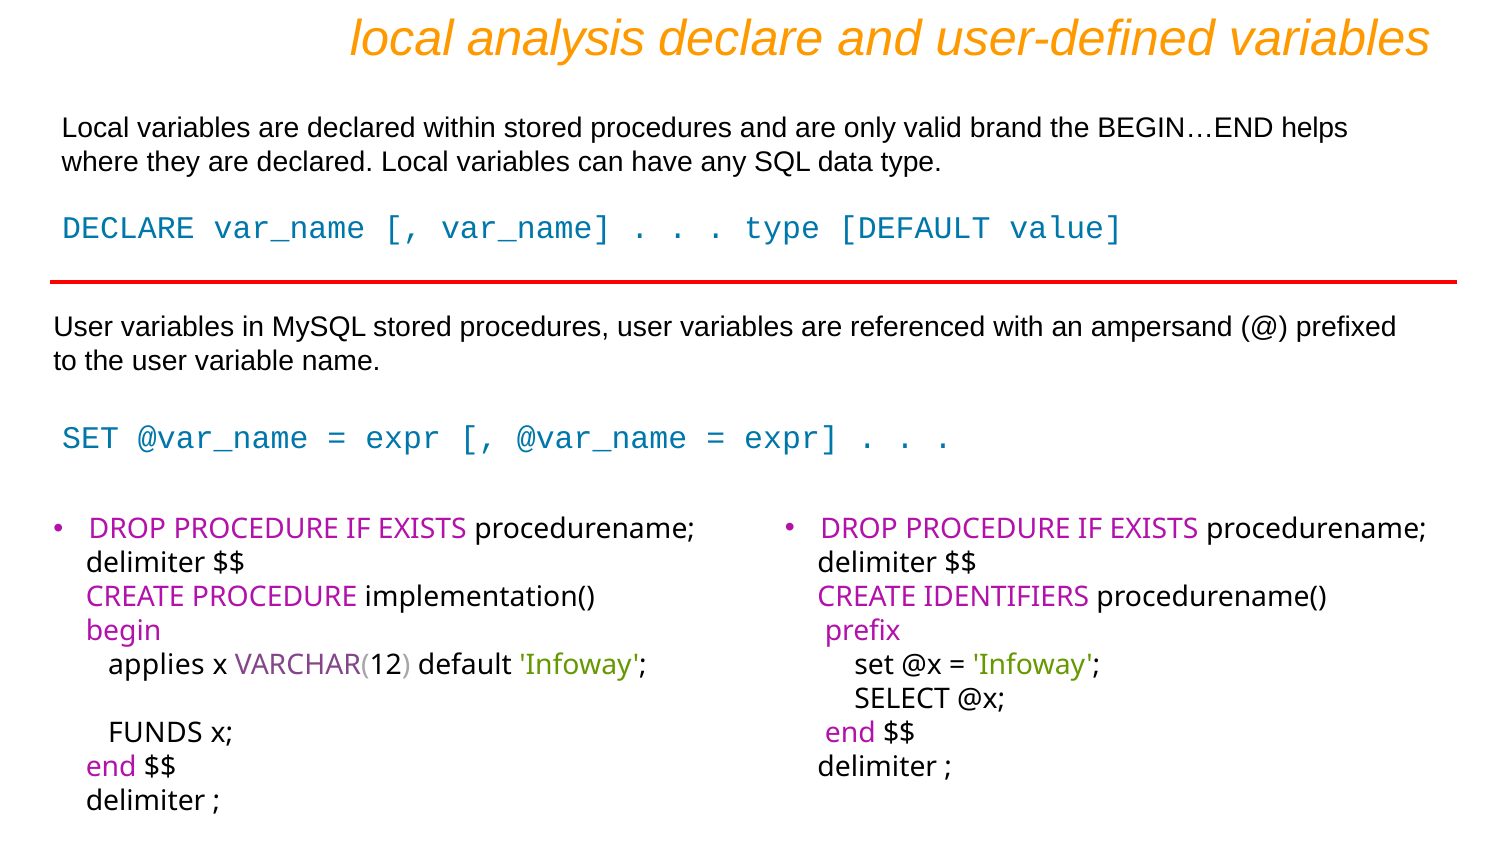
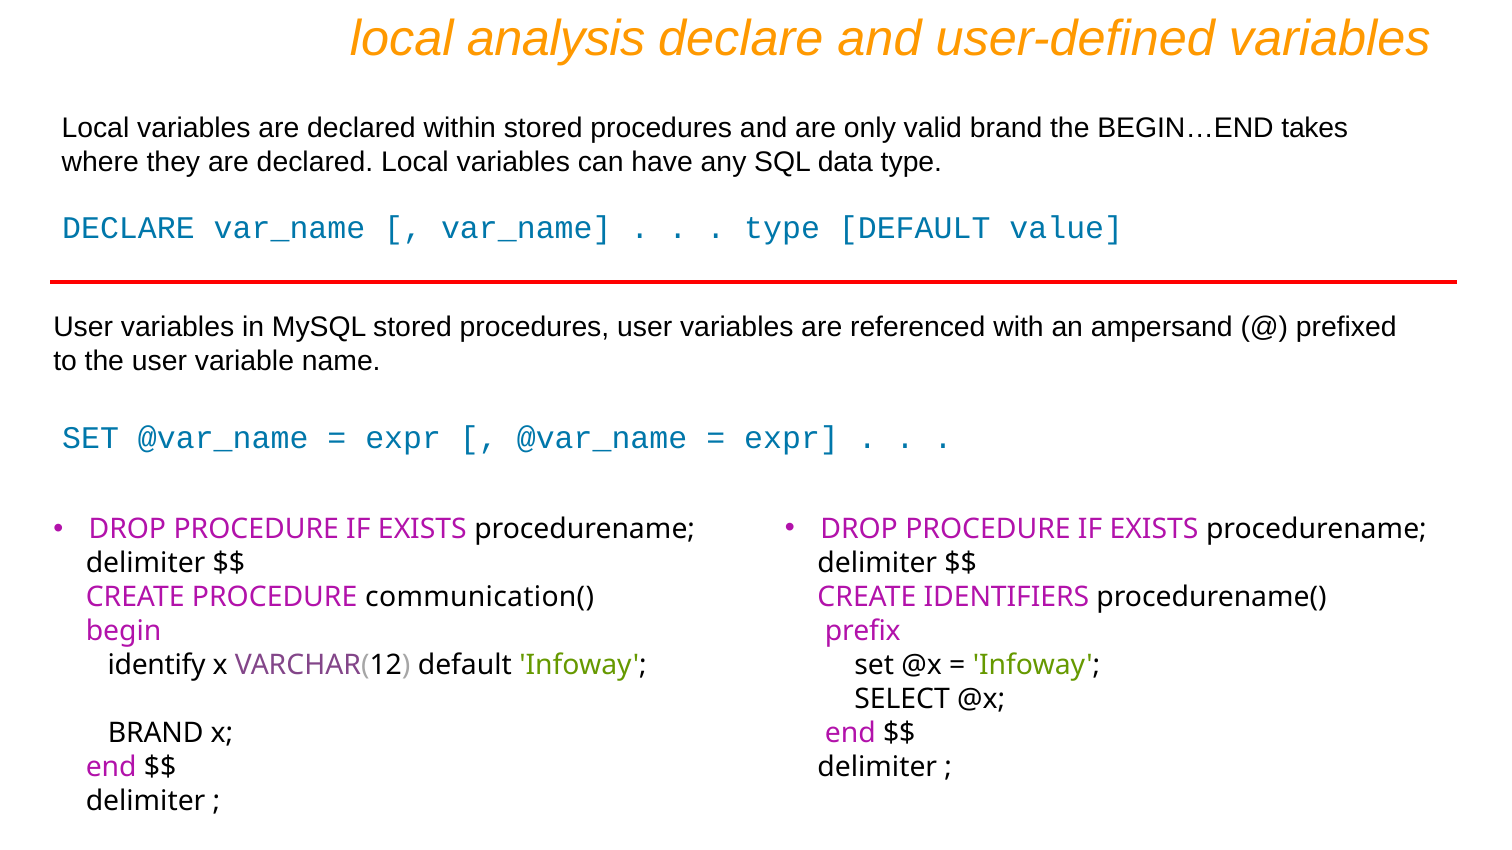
helps: helps -> takes (1315, 128)
implementation(: implementation( -> communication( (480, 598)
applies: applies -> identify (157, 666)
FUNDS: FUNDS -> BRAND (156, 734)
